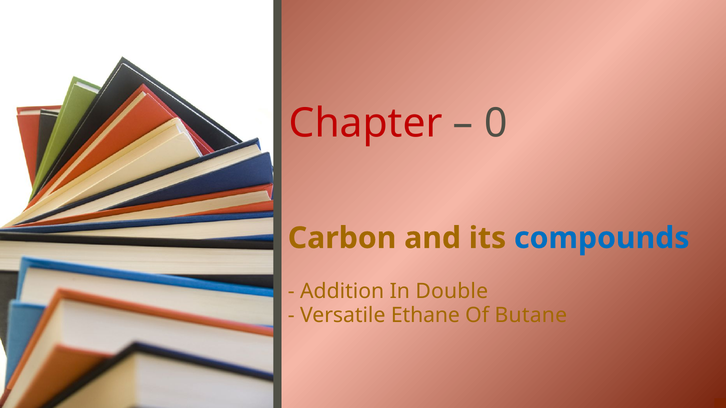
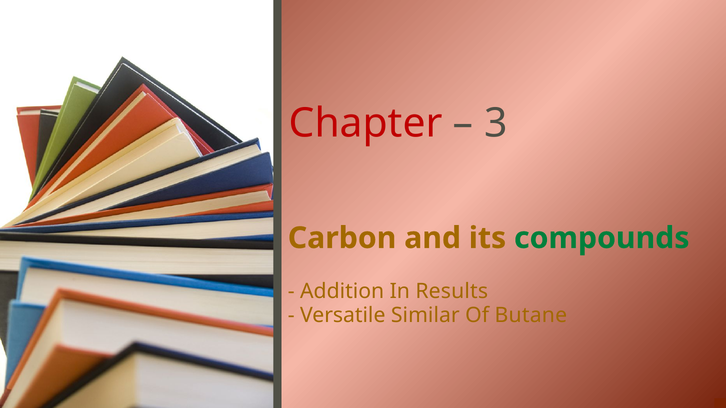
0: 0 -> 3 (496, 123)
compounds colour: blue -> green (602, 238)
Double: Double -> Results (452, 292)
Ethane: Ethane -> Similar (425, 316)
